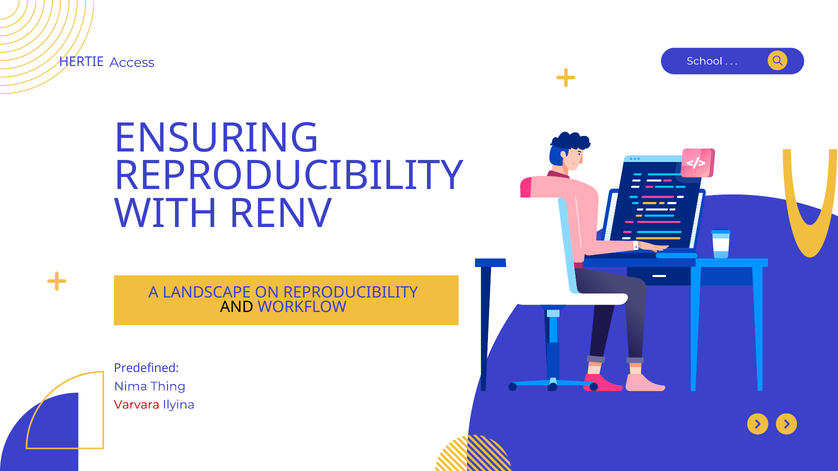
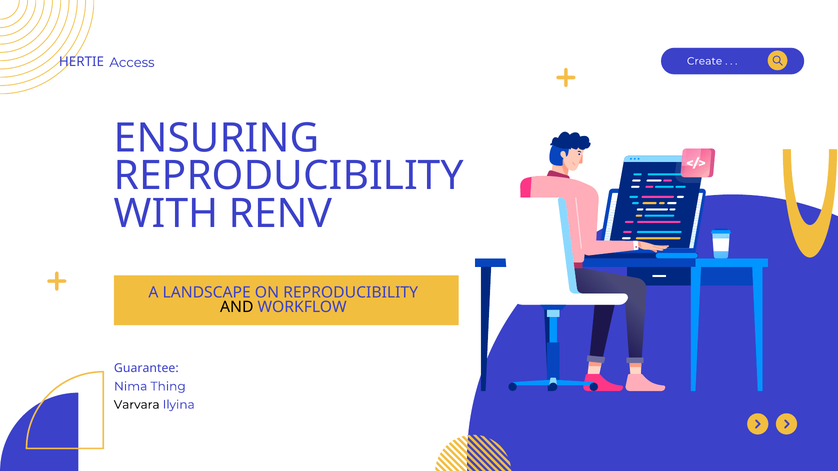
School: School -> Create (705, 61)
Predefined: Predefined -> Guarantee (146, 368)
Varvara colour: red -> black (137, 405)
